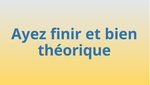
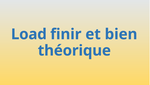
Ayez: Ayez -> Load (29, 34)
